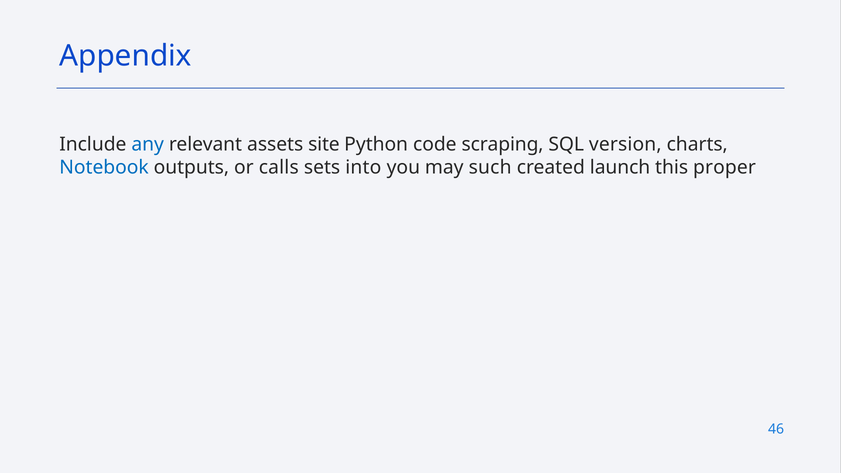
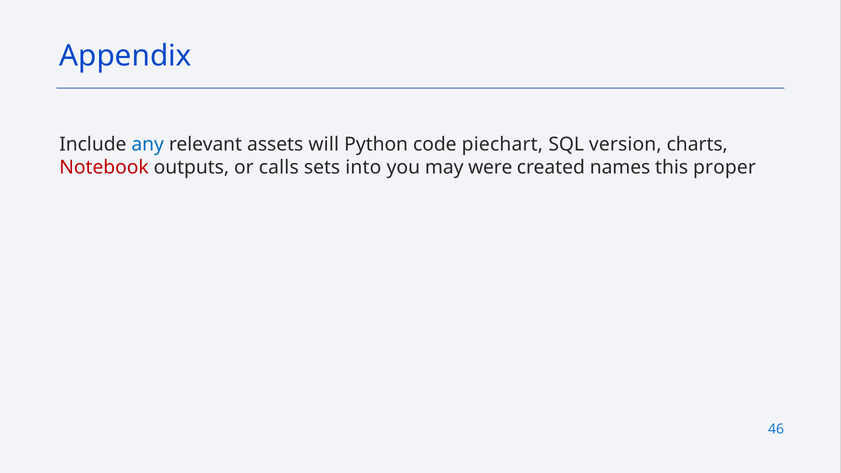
site: site -> will (324, 144)
scraping: scraping -> piechart (502, 144)
Notebook colour: blue -> red (104, 167)
such: such -> were (490, 167)
launch: launch -> names (620, 167)
